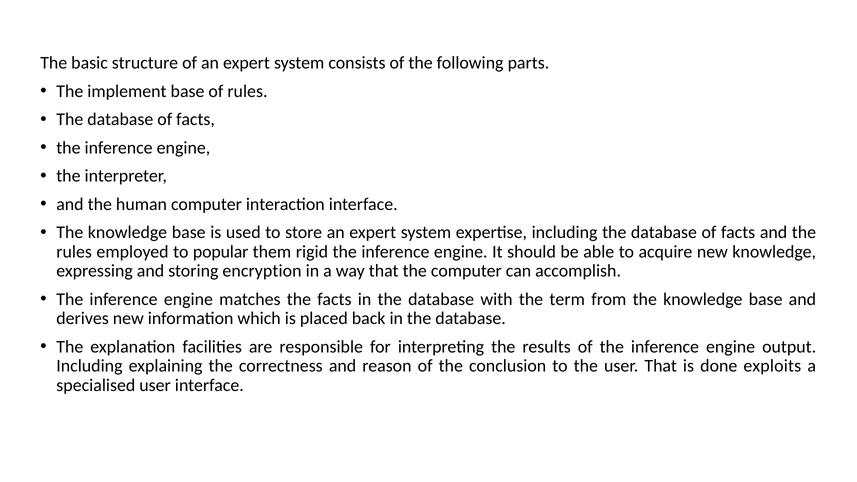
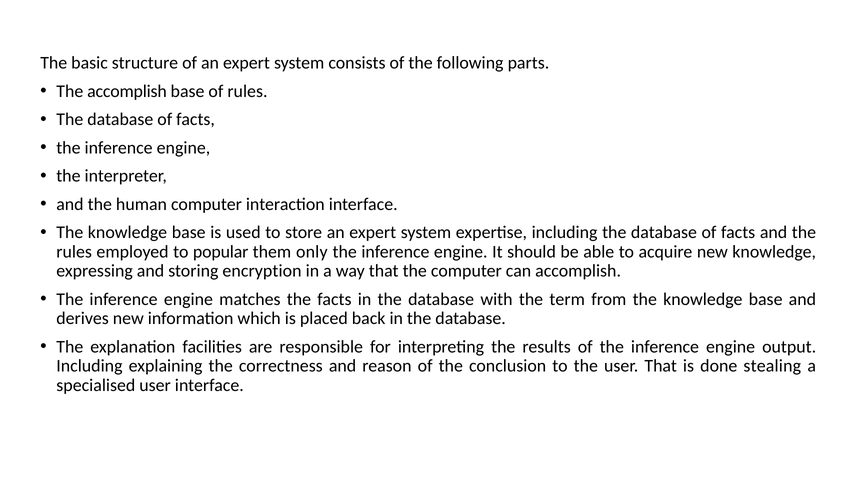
The implement: implement -> accomplish (127, 91)
rigid: rigid -> only (312, 252)
exploits: exploits -> stealing (772, 366)
